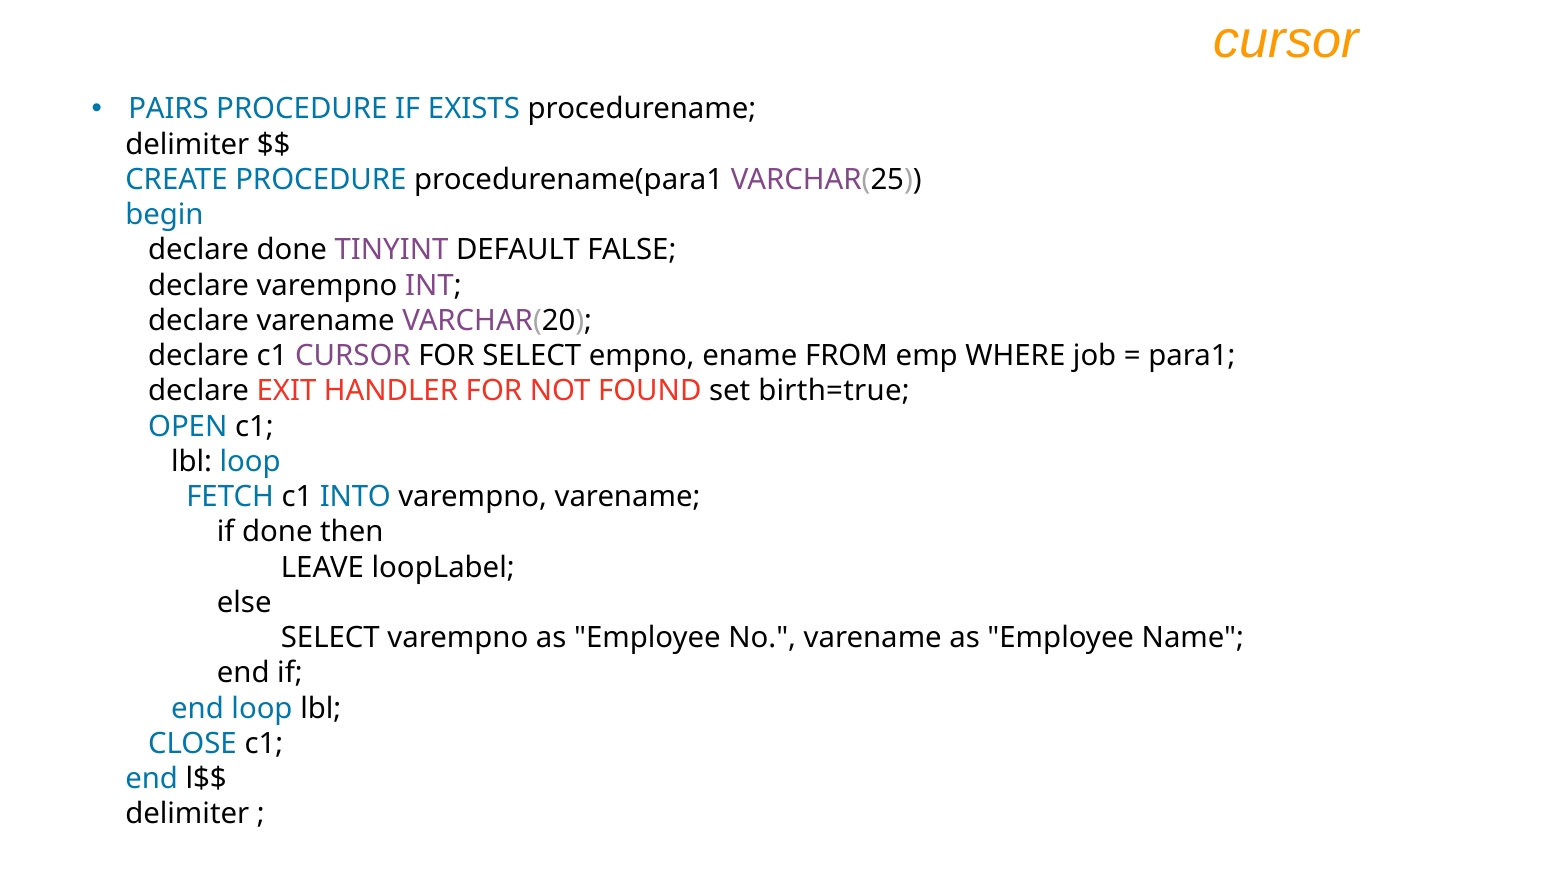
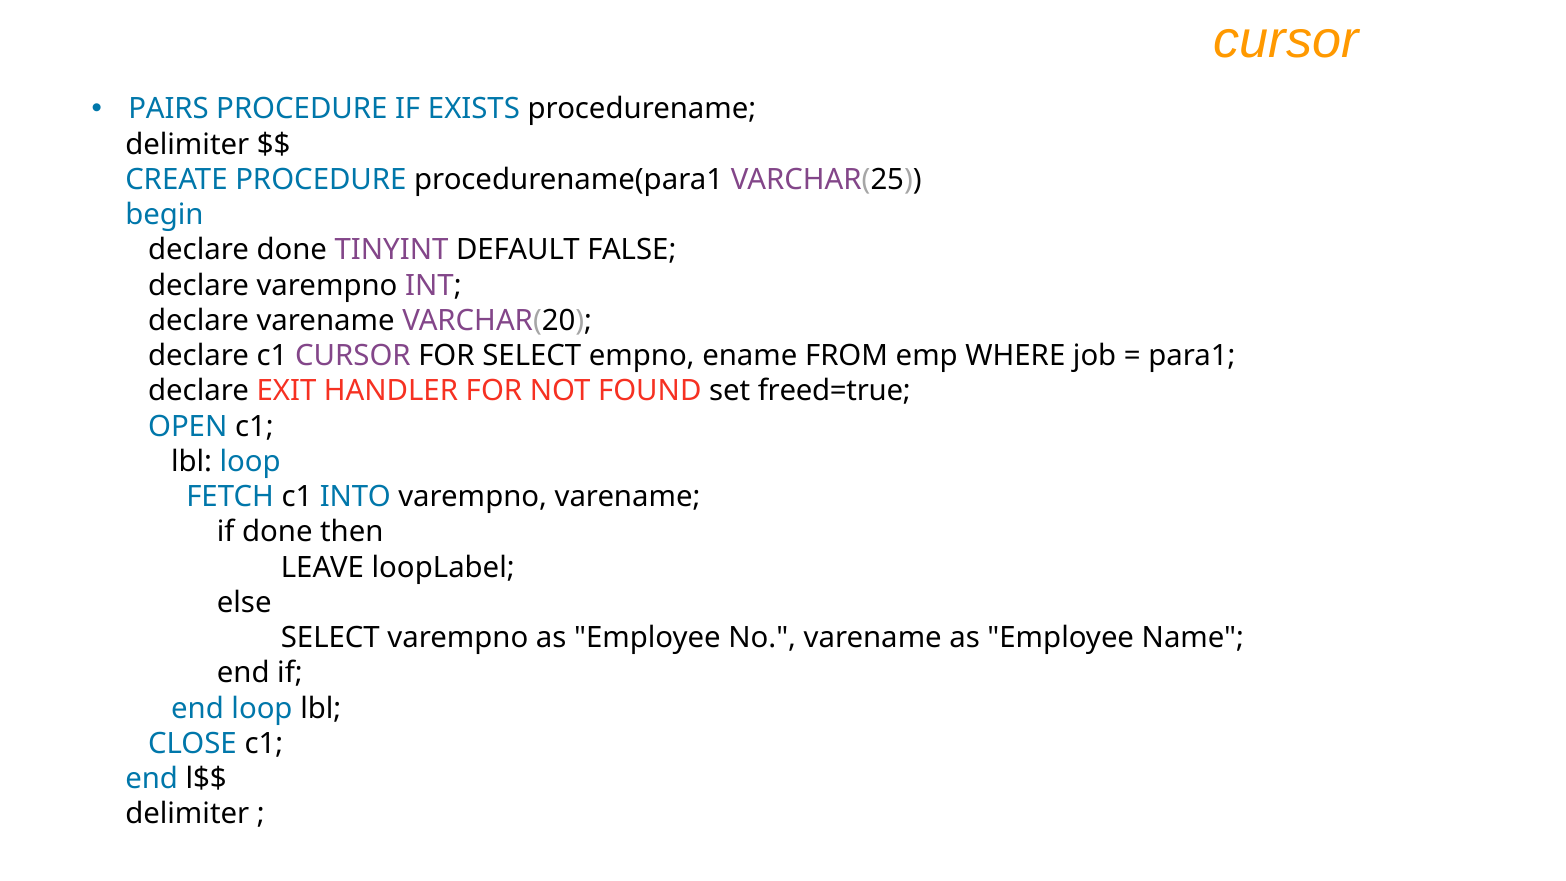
birth=true: birth=true -> freed=true (834, 391)
